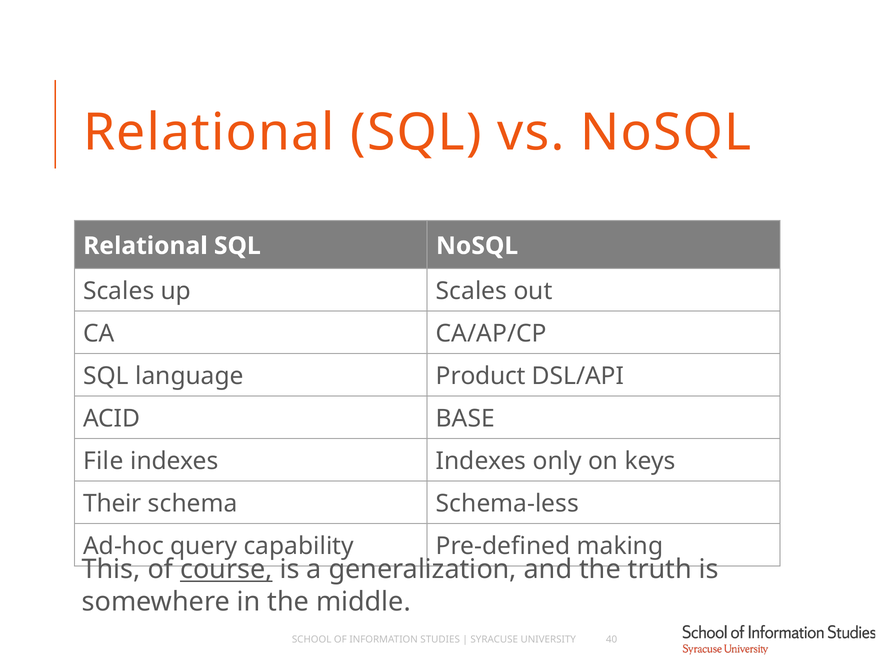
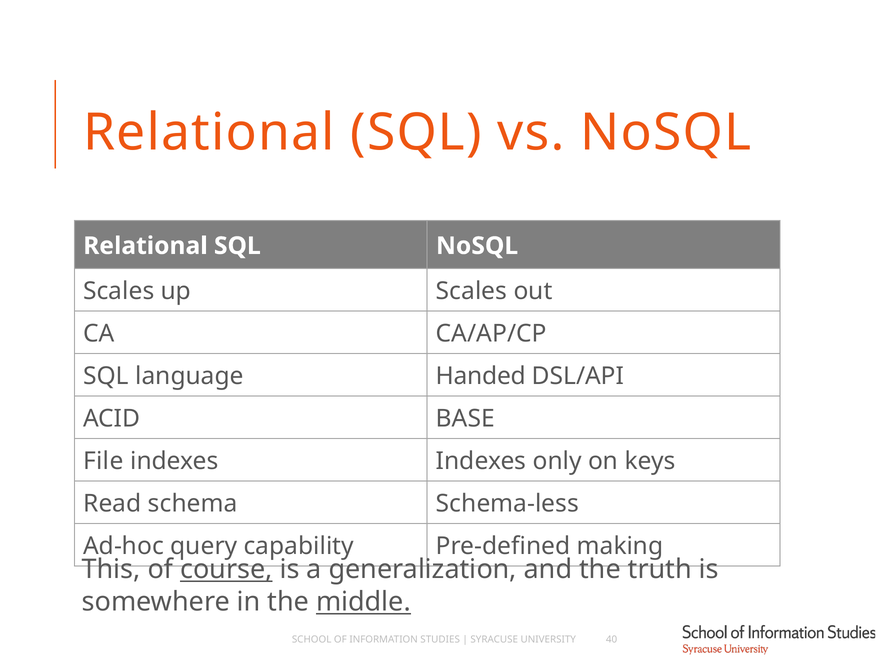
Product: Product -> Handed (481, 376)
Their: Their -> Read (112, 504)
middle underline: none -> present (363, 602)
